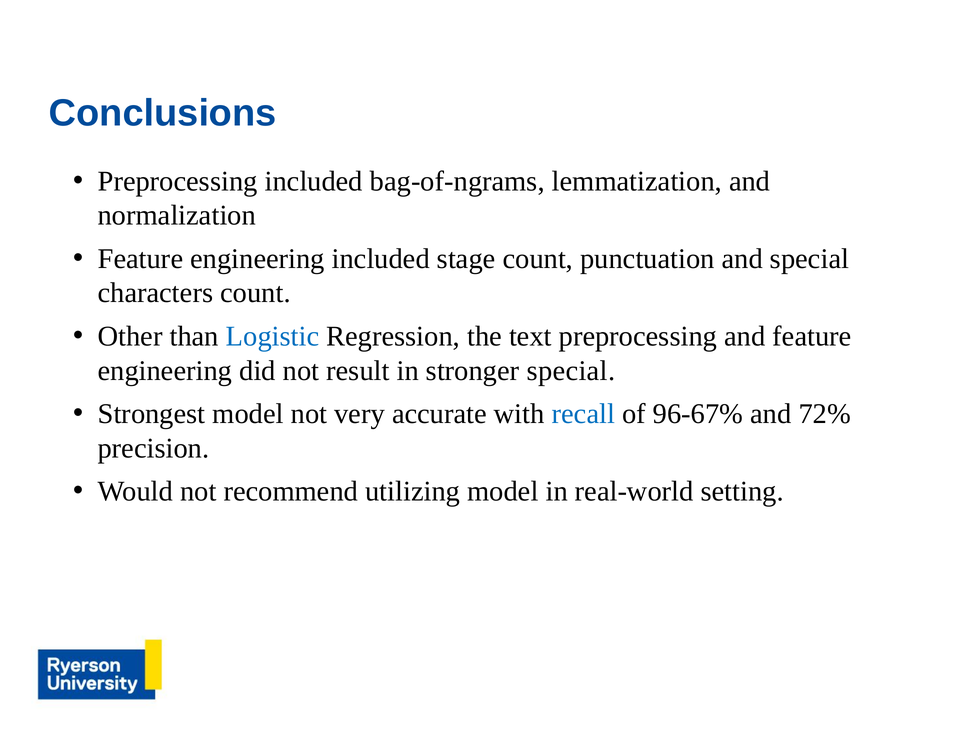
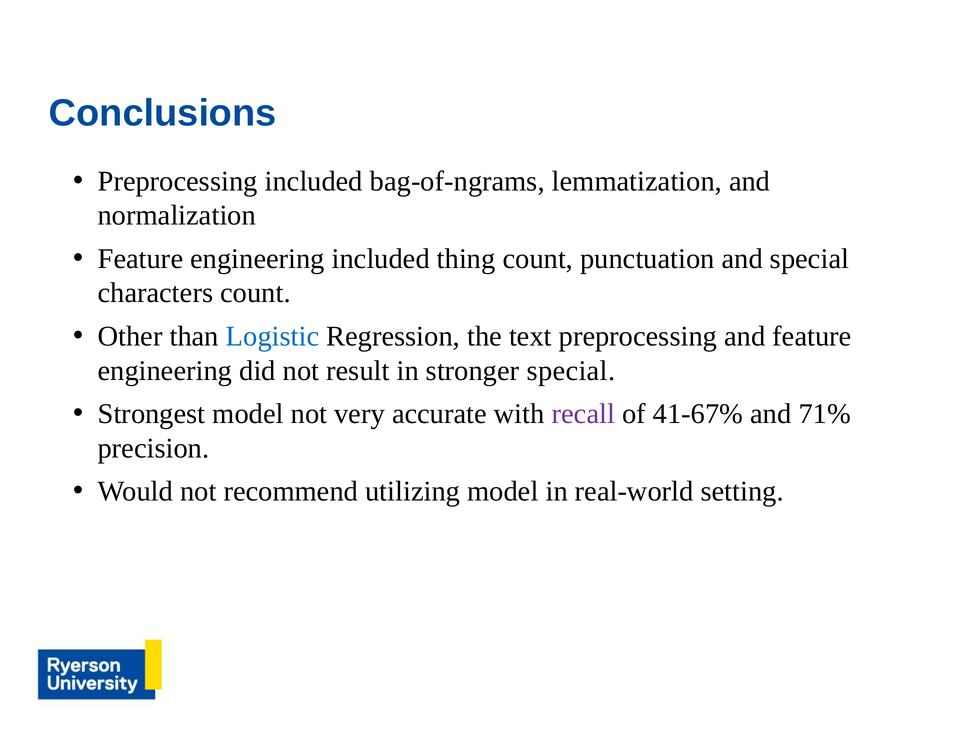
stage: stage -> thing (466, 259)
recall colour: blue -> purple (583, 414)
96-67%: 96-67% -> 41-67% (698, 414)
72%: 72% -> 71% (825, 414)
